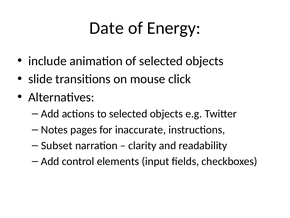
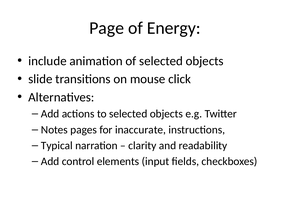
Date: Date -> Page (107, 28)
Subset: Subset -> Typical (57, 145)
